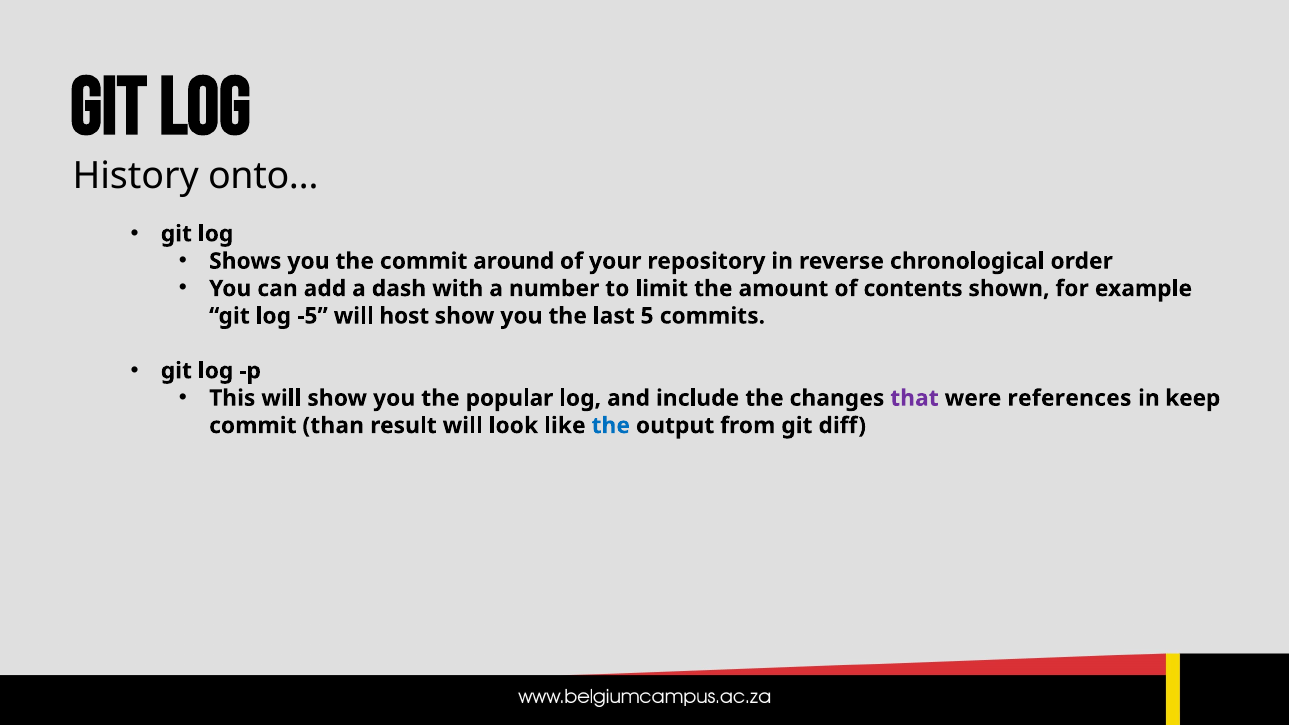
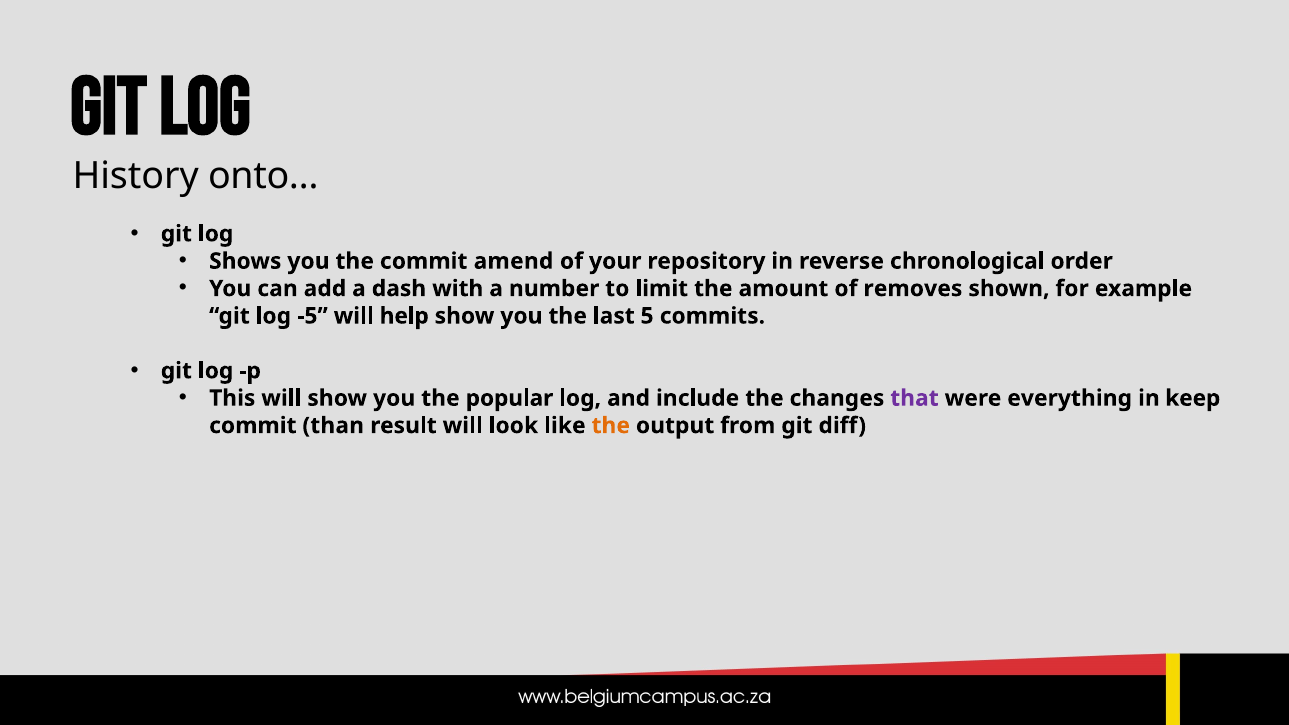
around: around -> amend (514, 261)
contents: contents -> removes (913, 289)
host: host -> help (404, 316)
references: references -> everything (1070, 398)
the colour: blue -> orange (611, 426)
